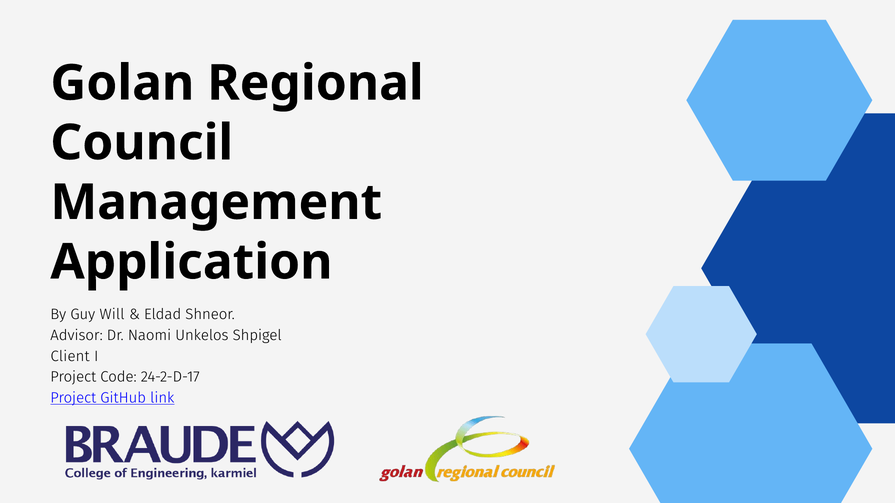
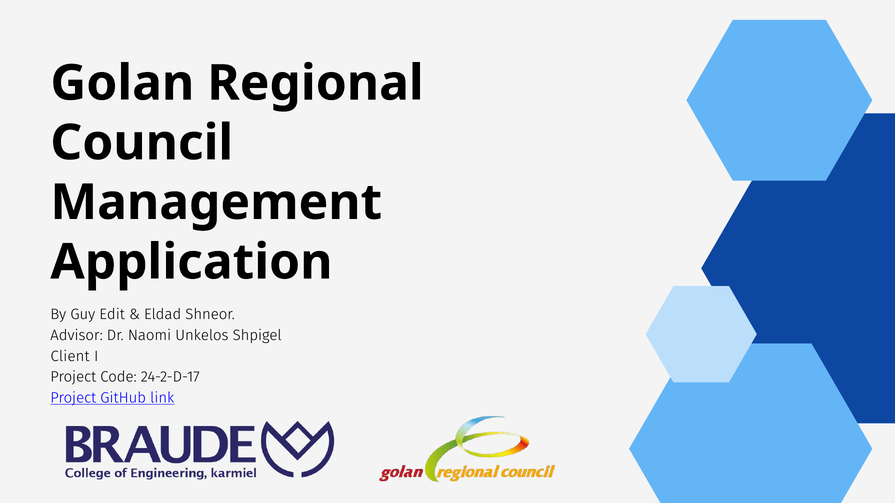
Will: Will -> Edit (112, 315)
